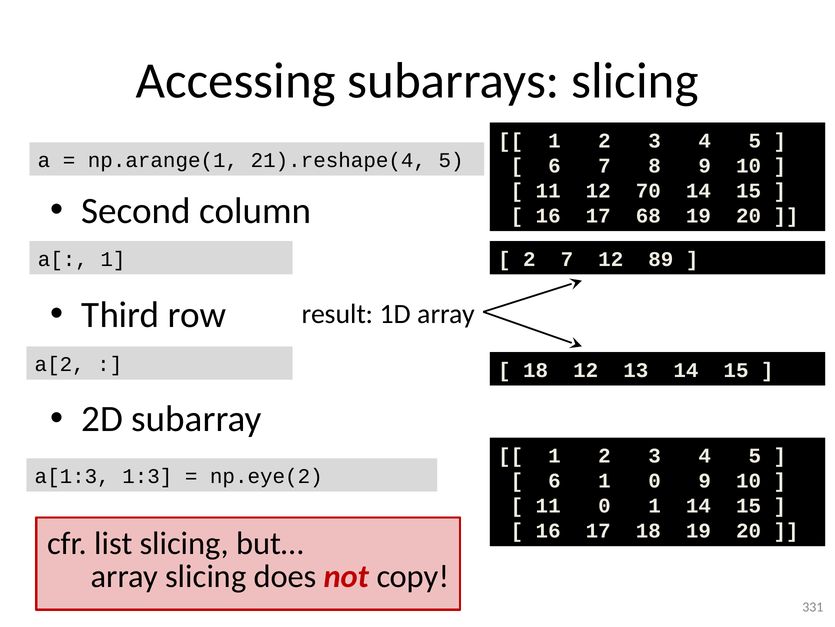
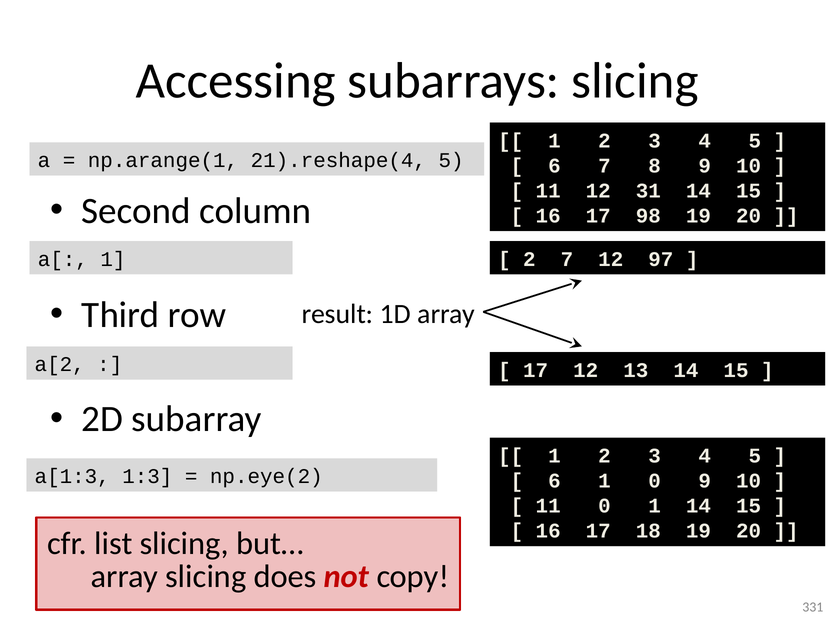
70: 70 -> 31 (648, 191)
68: 68 -> 98 (648, 216)
89: 89 -> 97 (661, 259)
18: 18 -> 17 (536, 370)
